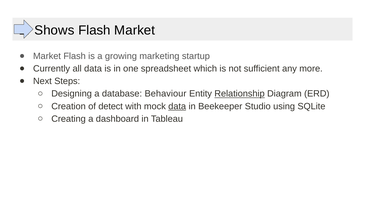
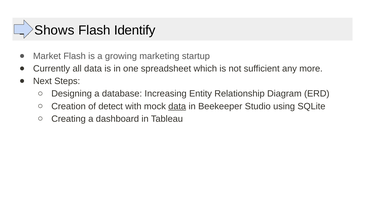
Flash Market: Market -> Identify (135, 30)
Behaviour: Behaviour -> Increasing (166, 94)
Relationship underline: present -> none (240, 94)
